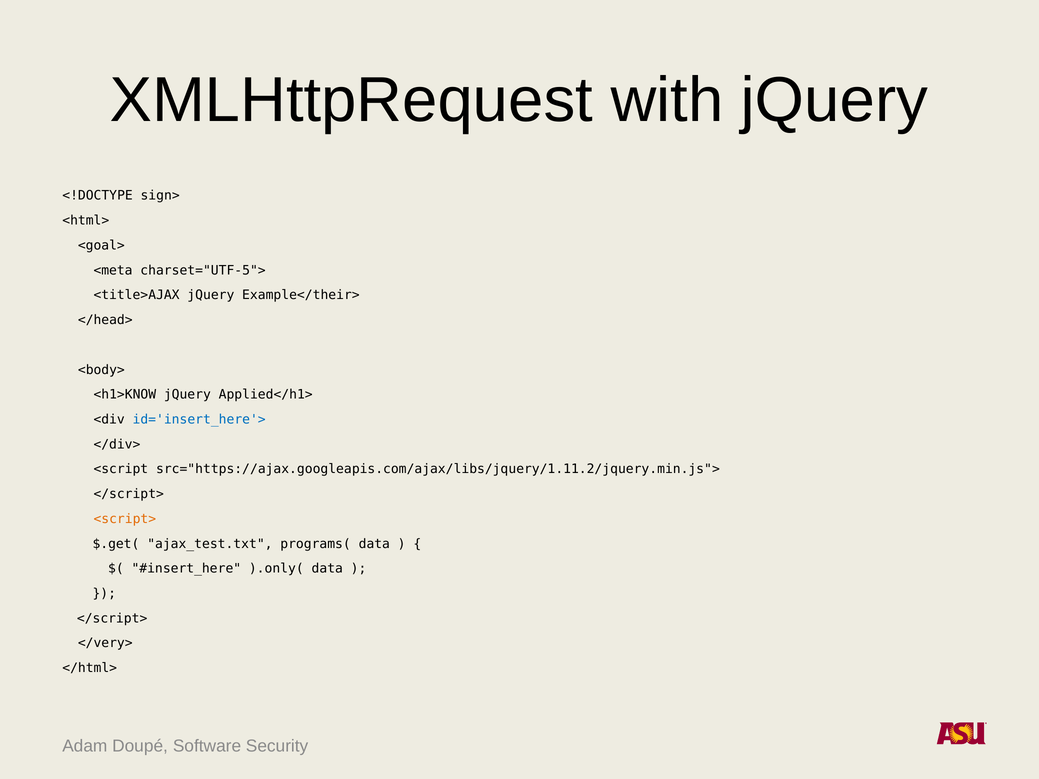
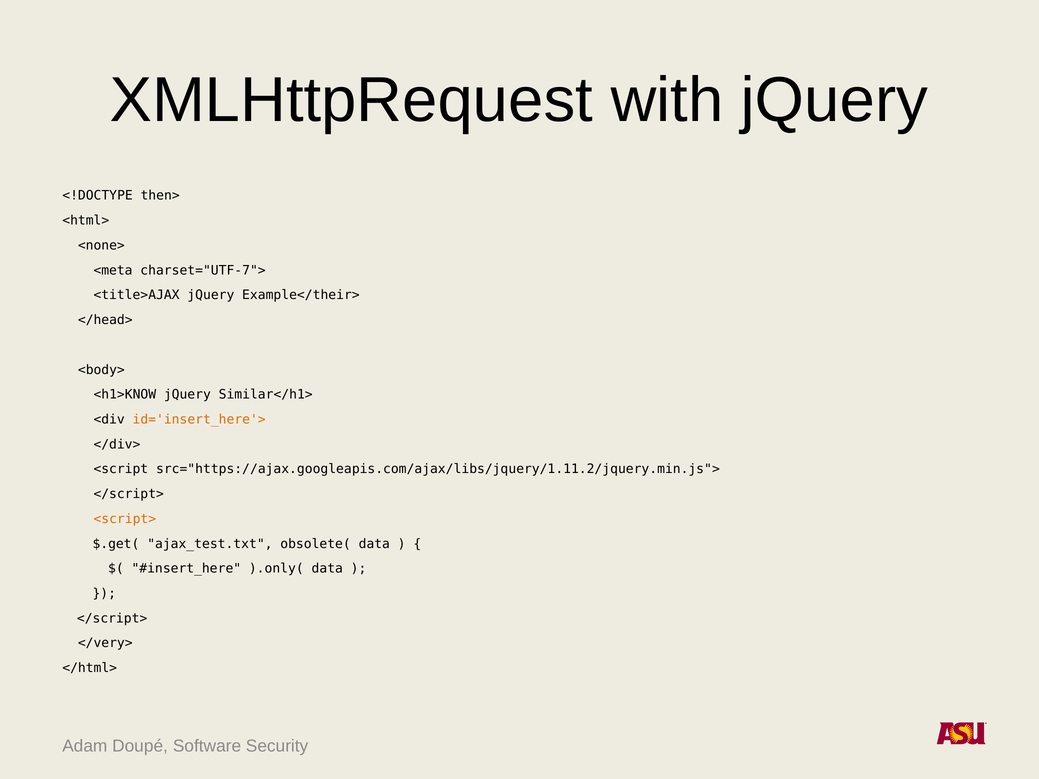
sign>: sign> -> then> (160, 196)
<goal>: <goal> -> <none> (101, 245)
charset="UTF-5">: charset="UTF-5"> -> charset="UTF-7"> (203, 270)
Applied</h1>: Applied</h1> -> Similar</h1> (266, 395)
id='insert_here'> colour: blue -> orange (199, 420)
programs(: programs( -> obsolete( (316, 544)
